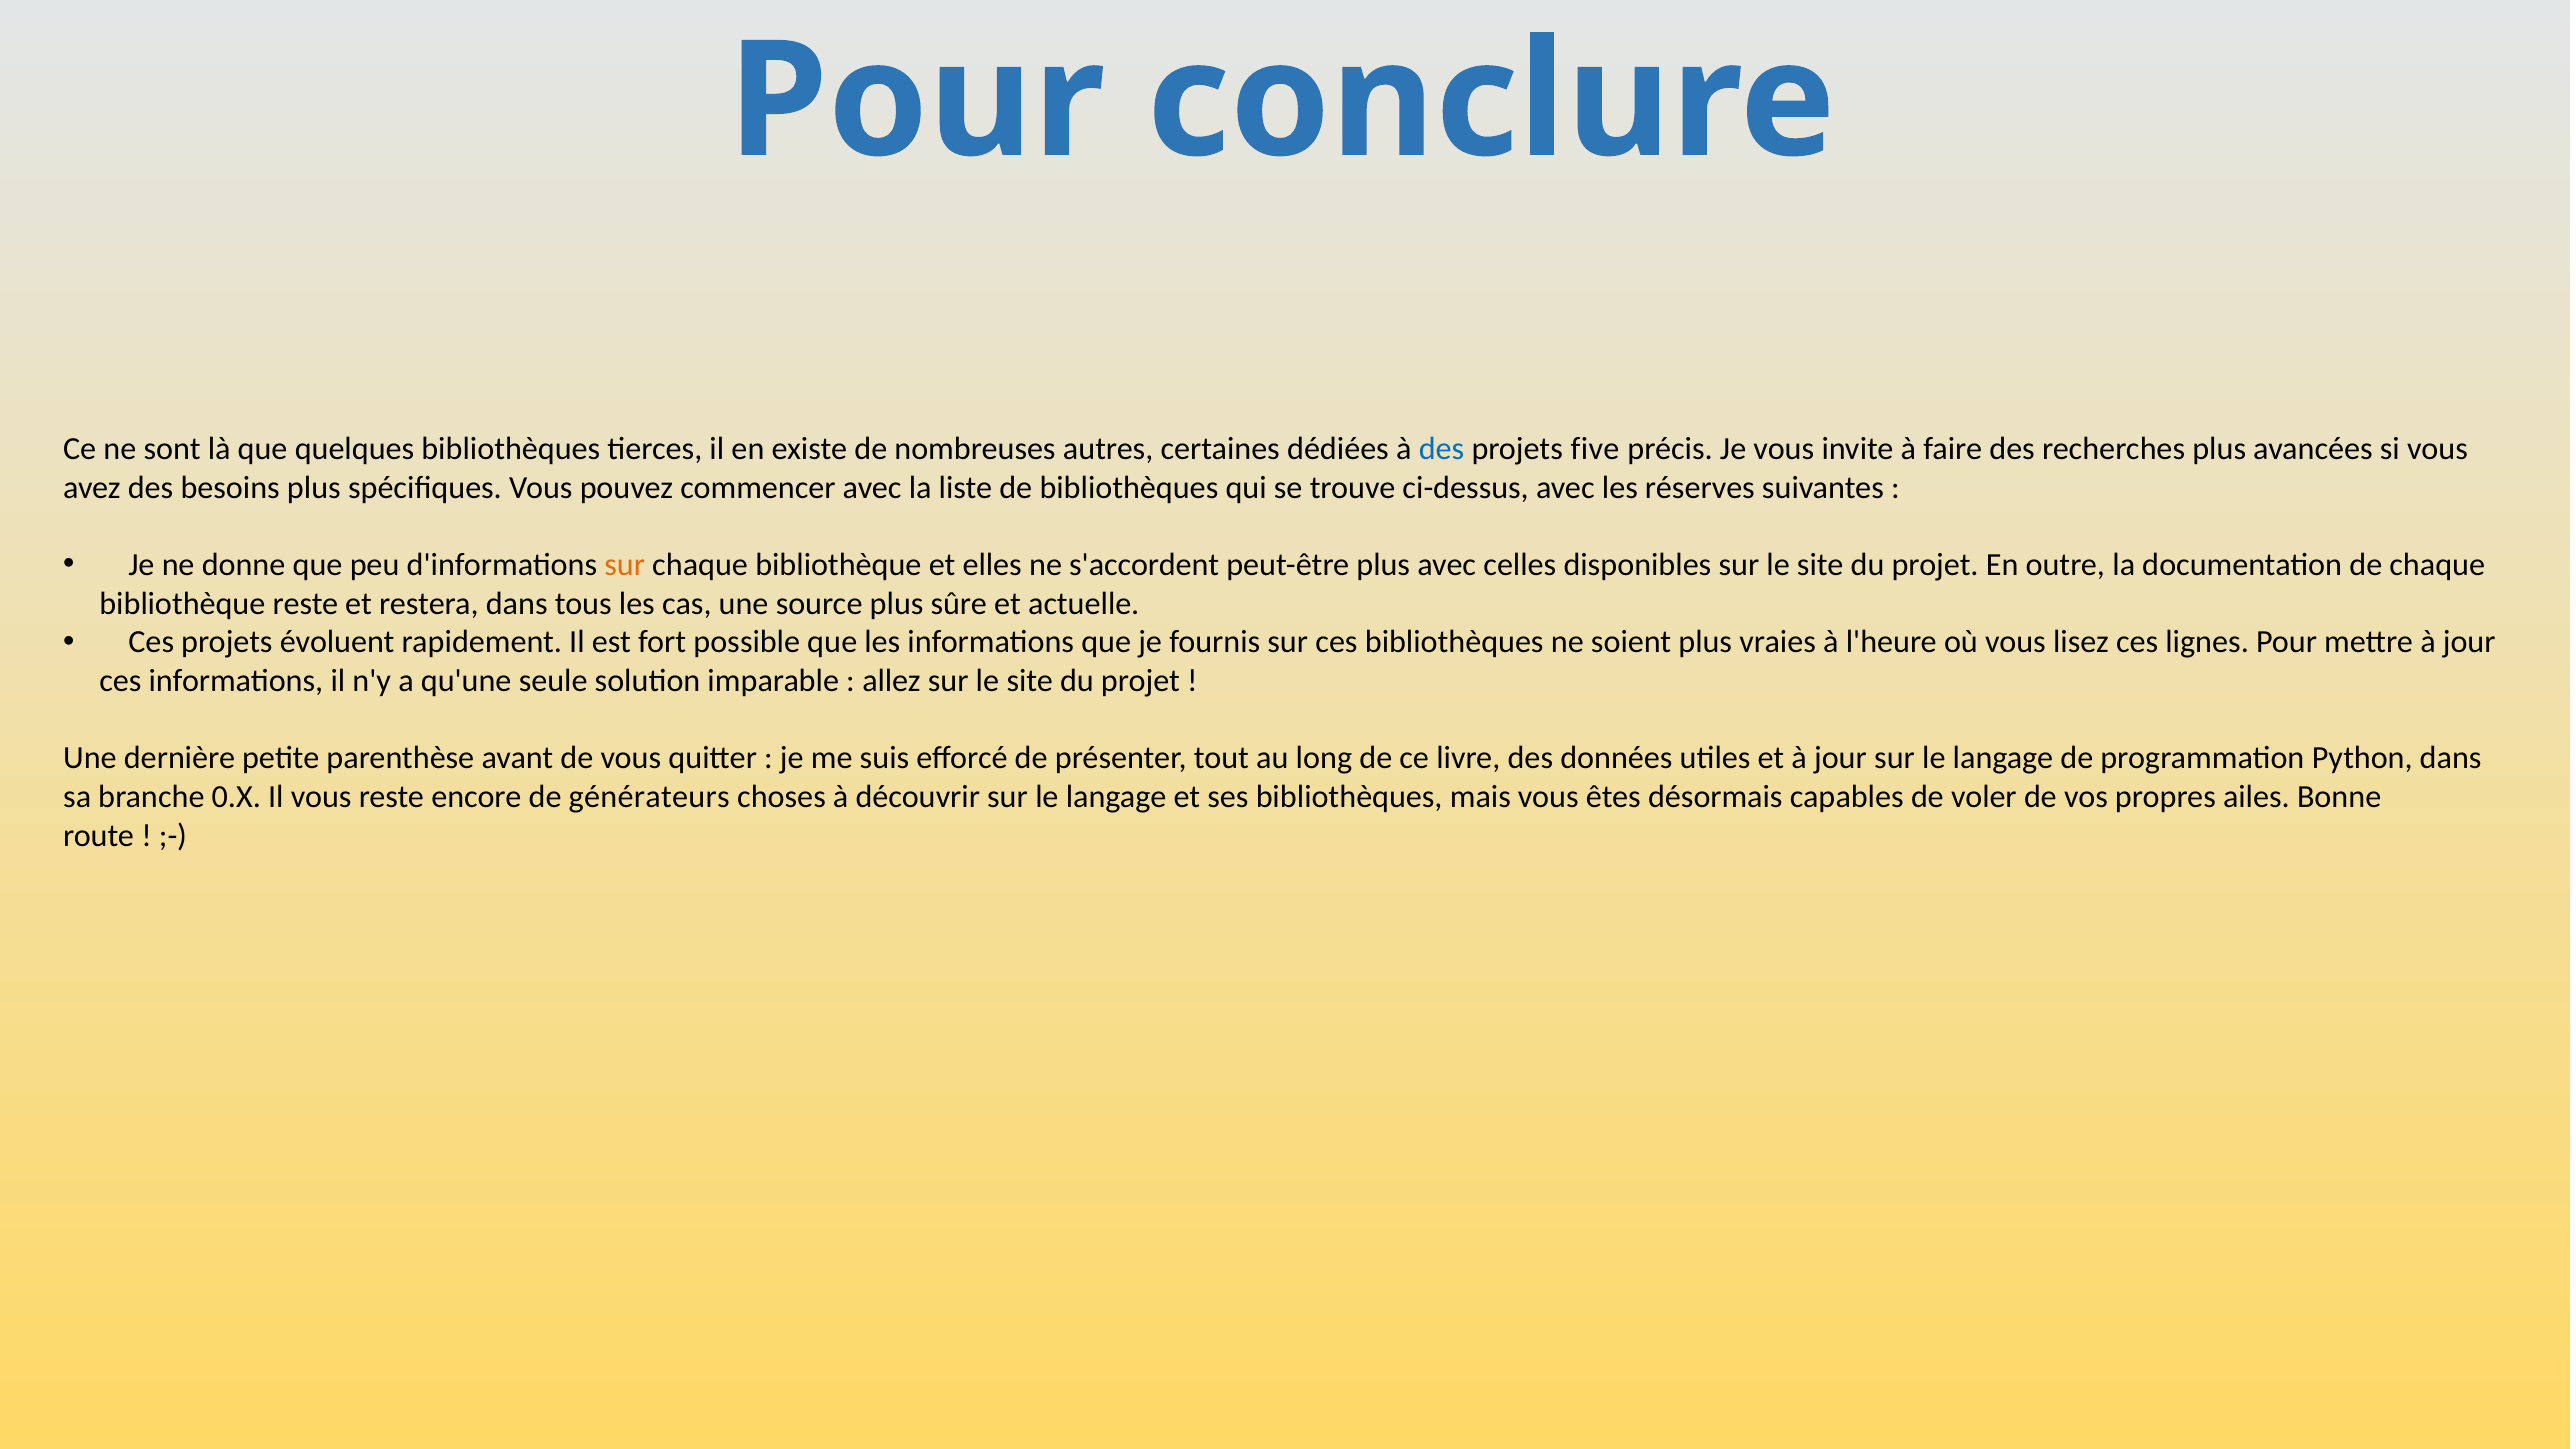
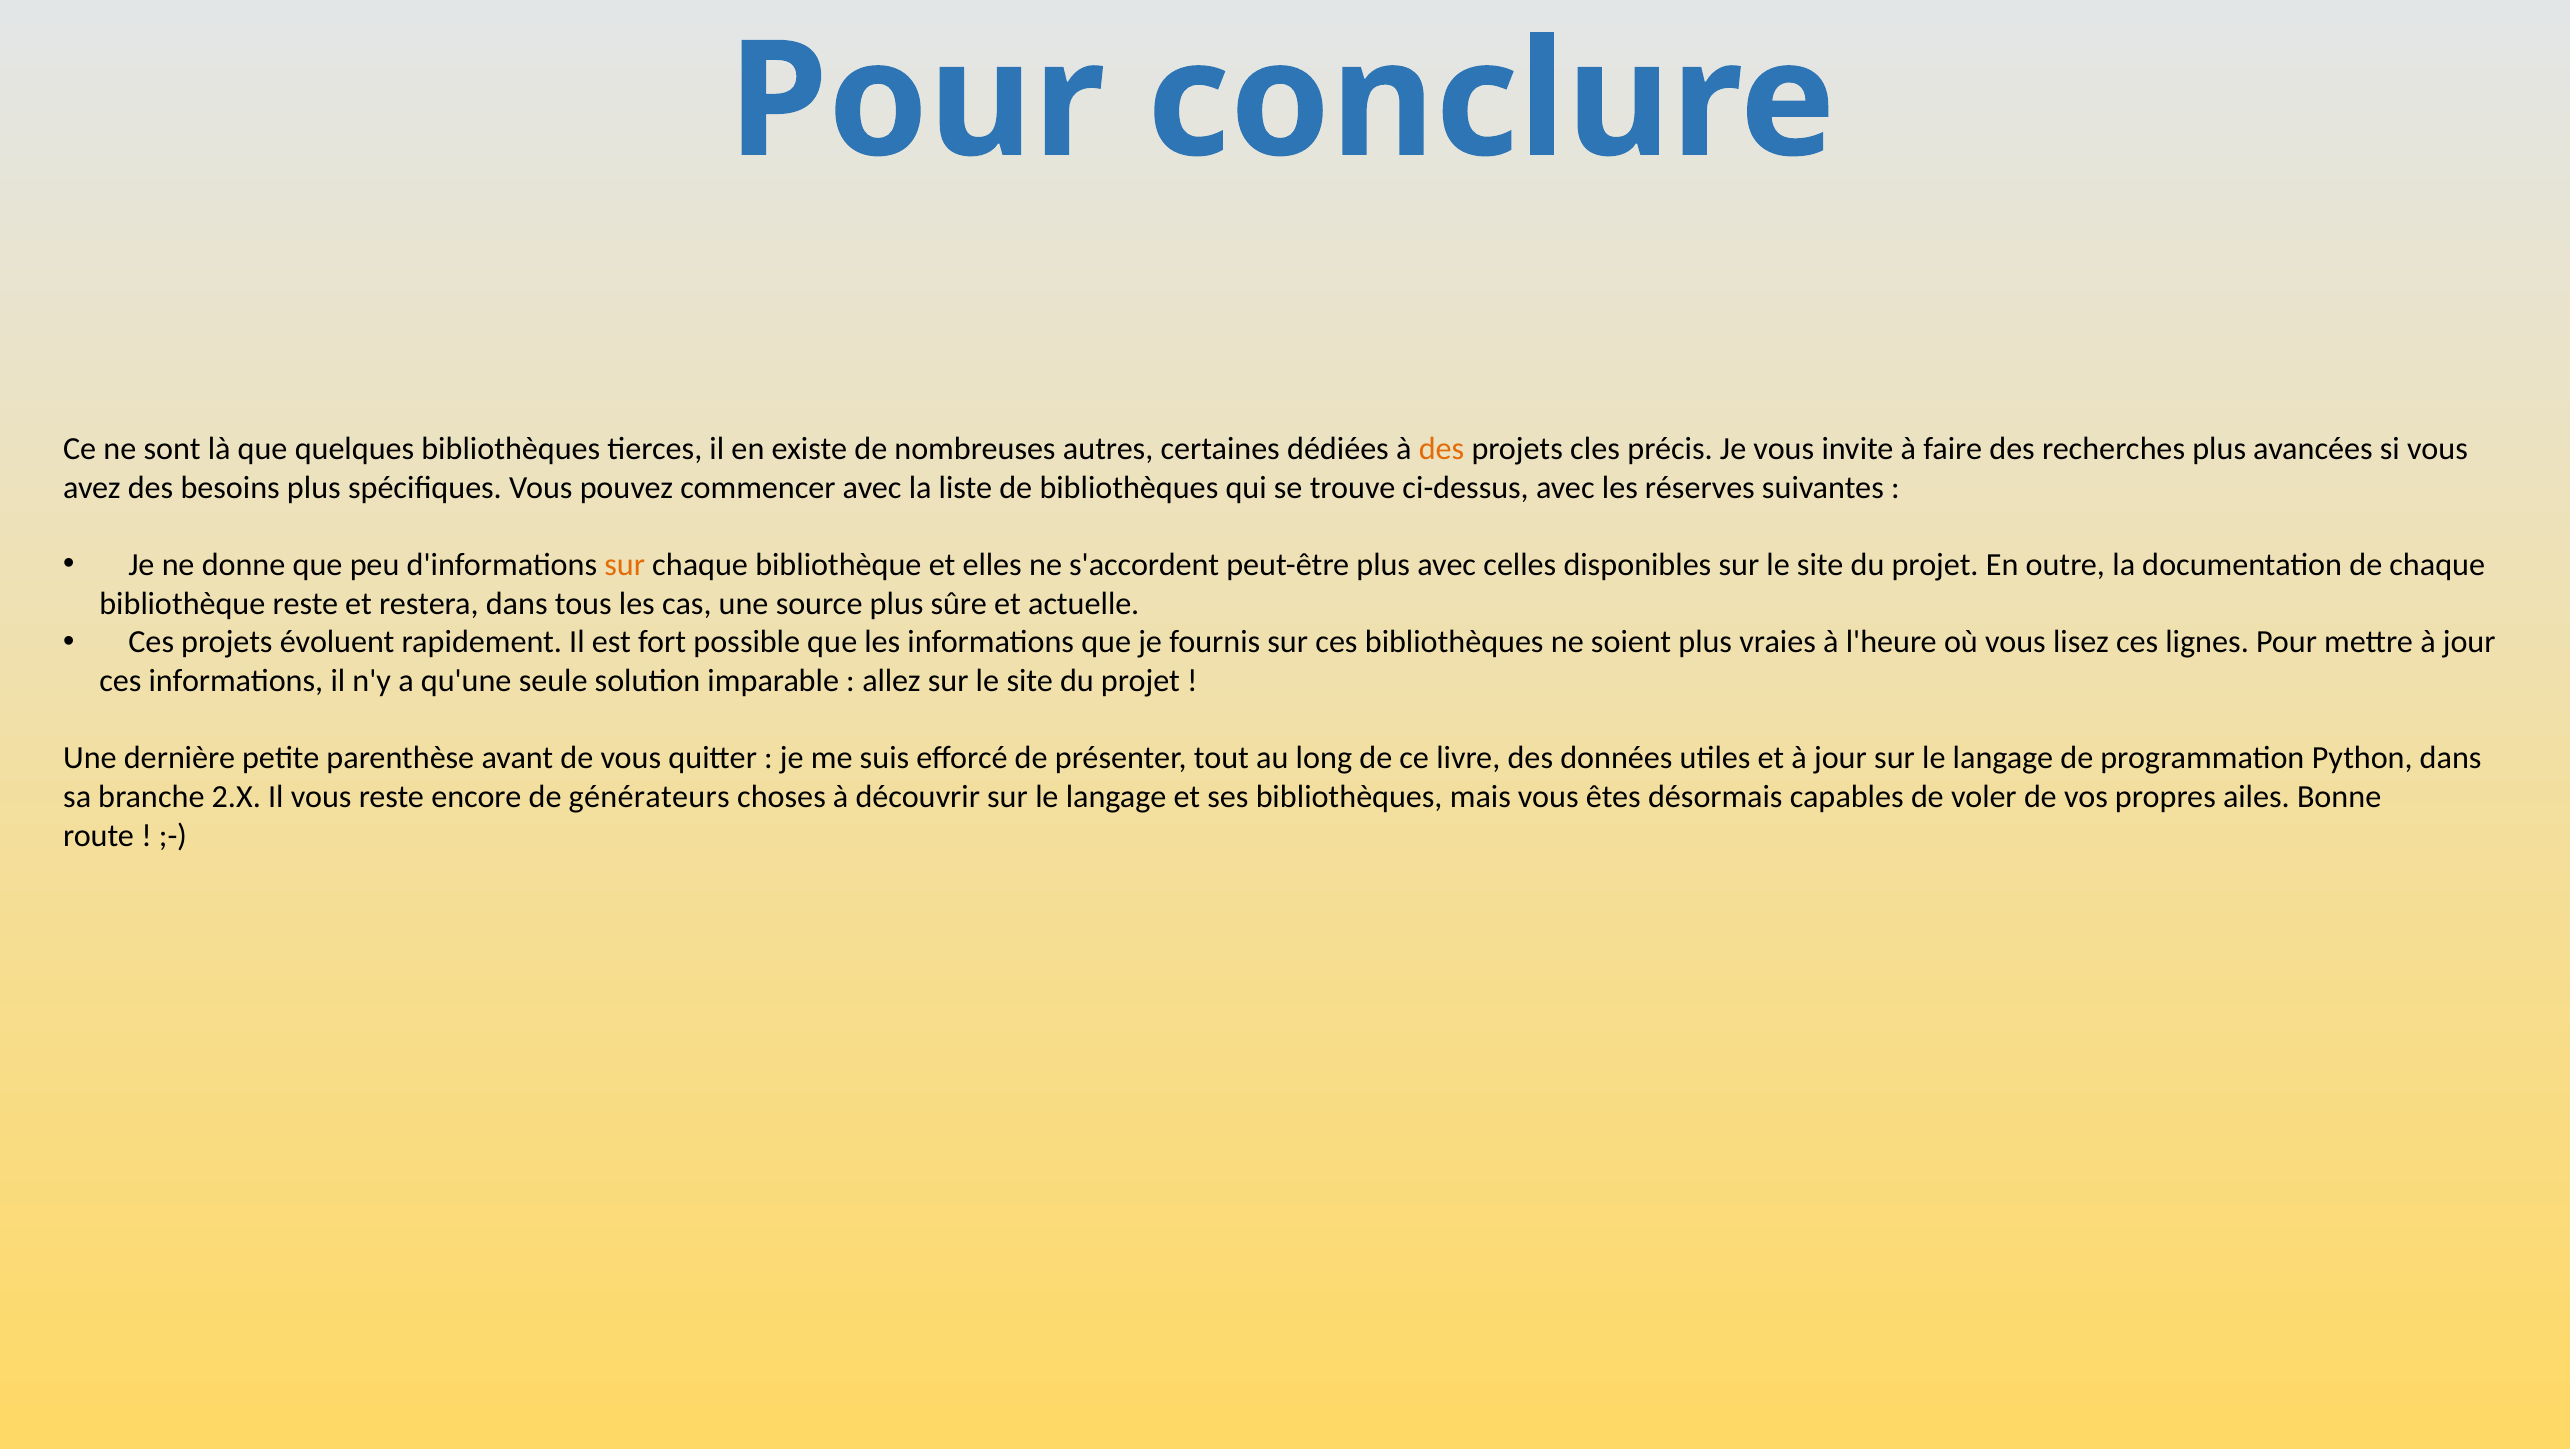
des colour: blue -> orange (1442, 449)
five: five -> cles (1595, 449)
0.X: 0.X -> 2.X (236, 797)
